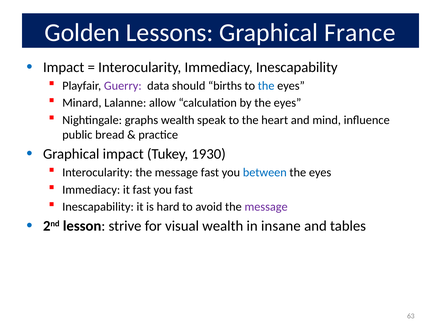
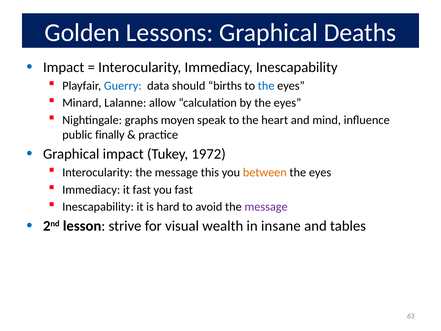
France: France -> Deaths (360, 33)
Guerry colour: purple -> blue (123, 86)
graphs wealth: wealth -> moyen (178, 120)
bread: bread -> finally (110, 135)
1930: 1930 -> 1972 (209, 154)
message fast: fast -> this (210, 172)
between colour: blue -> orange (265, 172)
